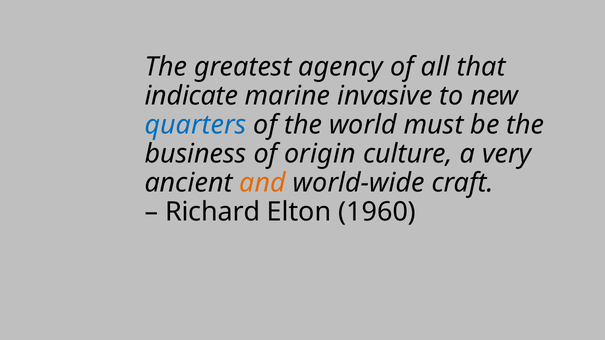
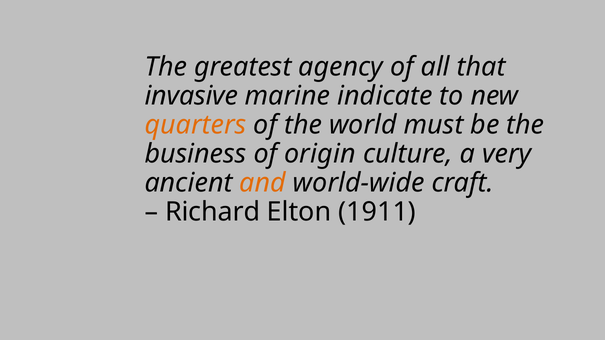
indicate: indicate -> invasive (191, 96)
invasive: invasive -> indicate (385, 96)
quarters colour: blue -> orange (196, 125)
1960: 1960 -> 1911 (377, 212)
